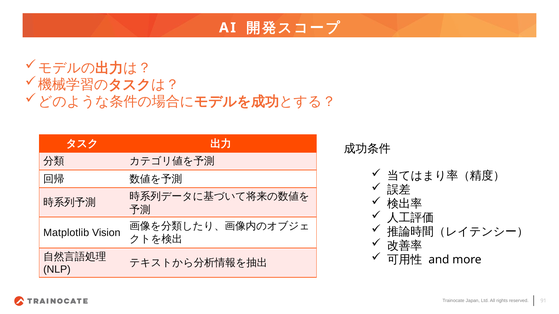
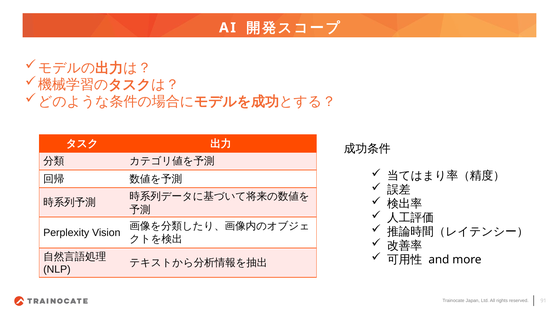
Matplotlib: Matplotlib -> Perplexity (66, 233)
